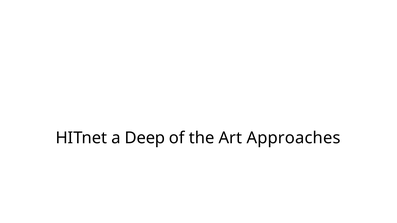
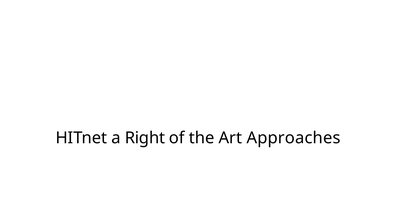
Deep: Deep -> Right (145, 138)
